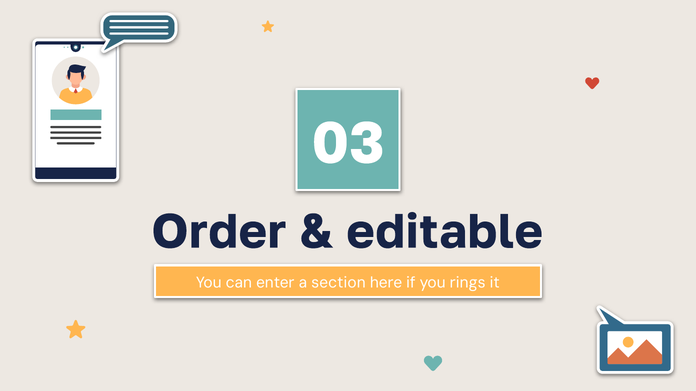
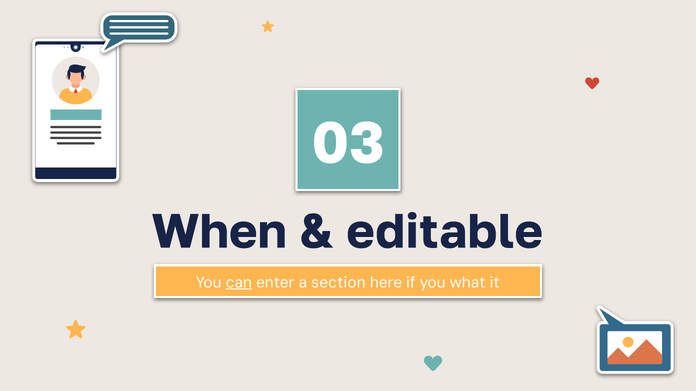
Order: Order -> When (219, 232)
can underline: none -> present (239, 283)
rings: rings -> what (468, 283)
